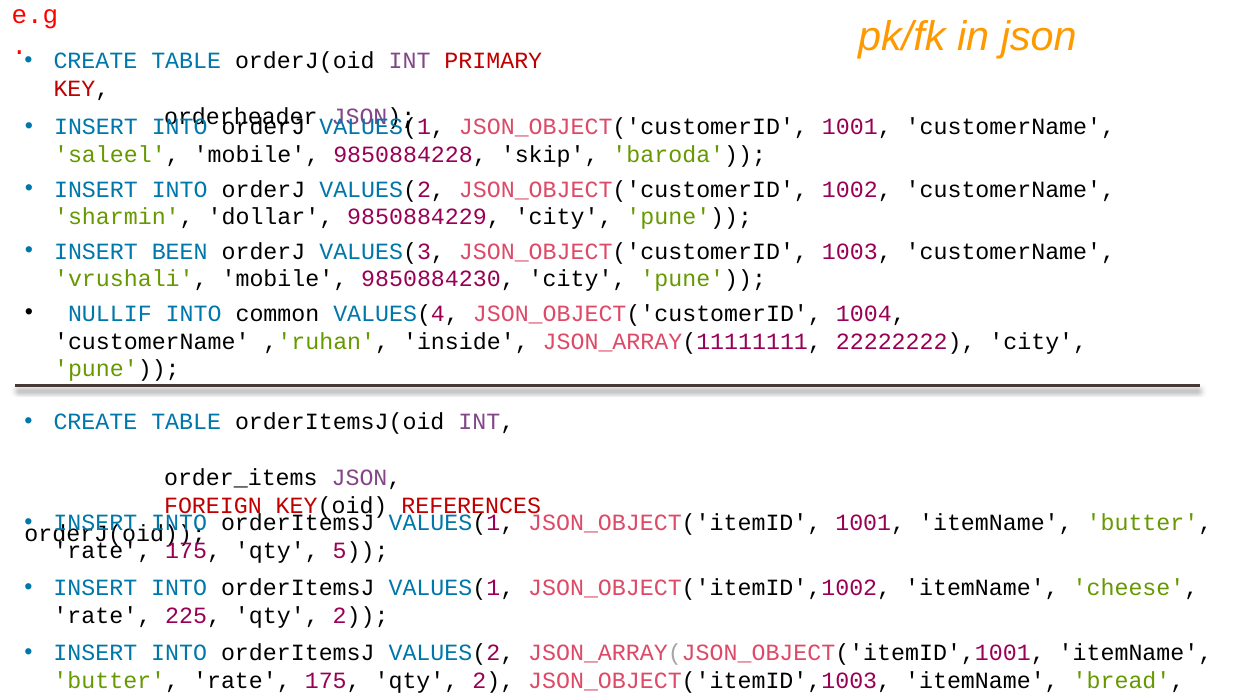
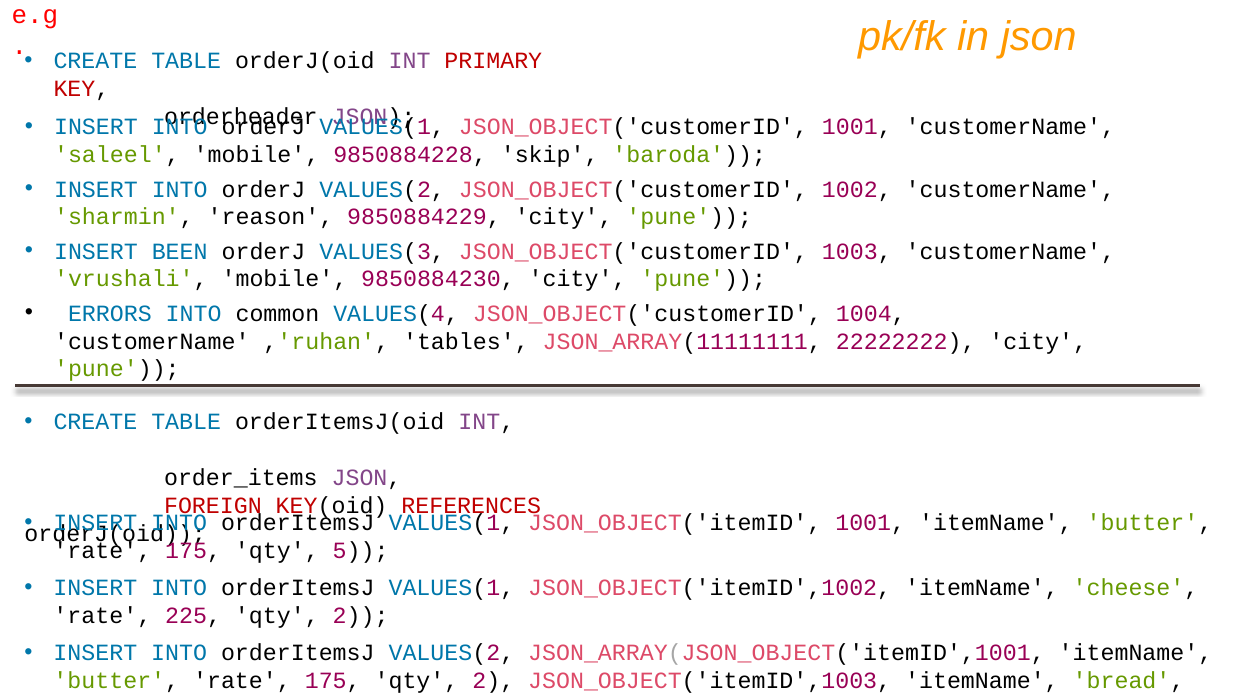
dollar: dollar -> reason (270, 217)
NULLIF: NULLIF -> ERRORS (110, 313)
inside: inside -> tables (466, 341)
